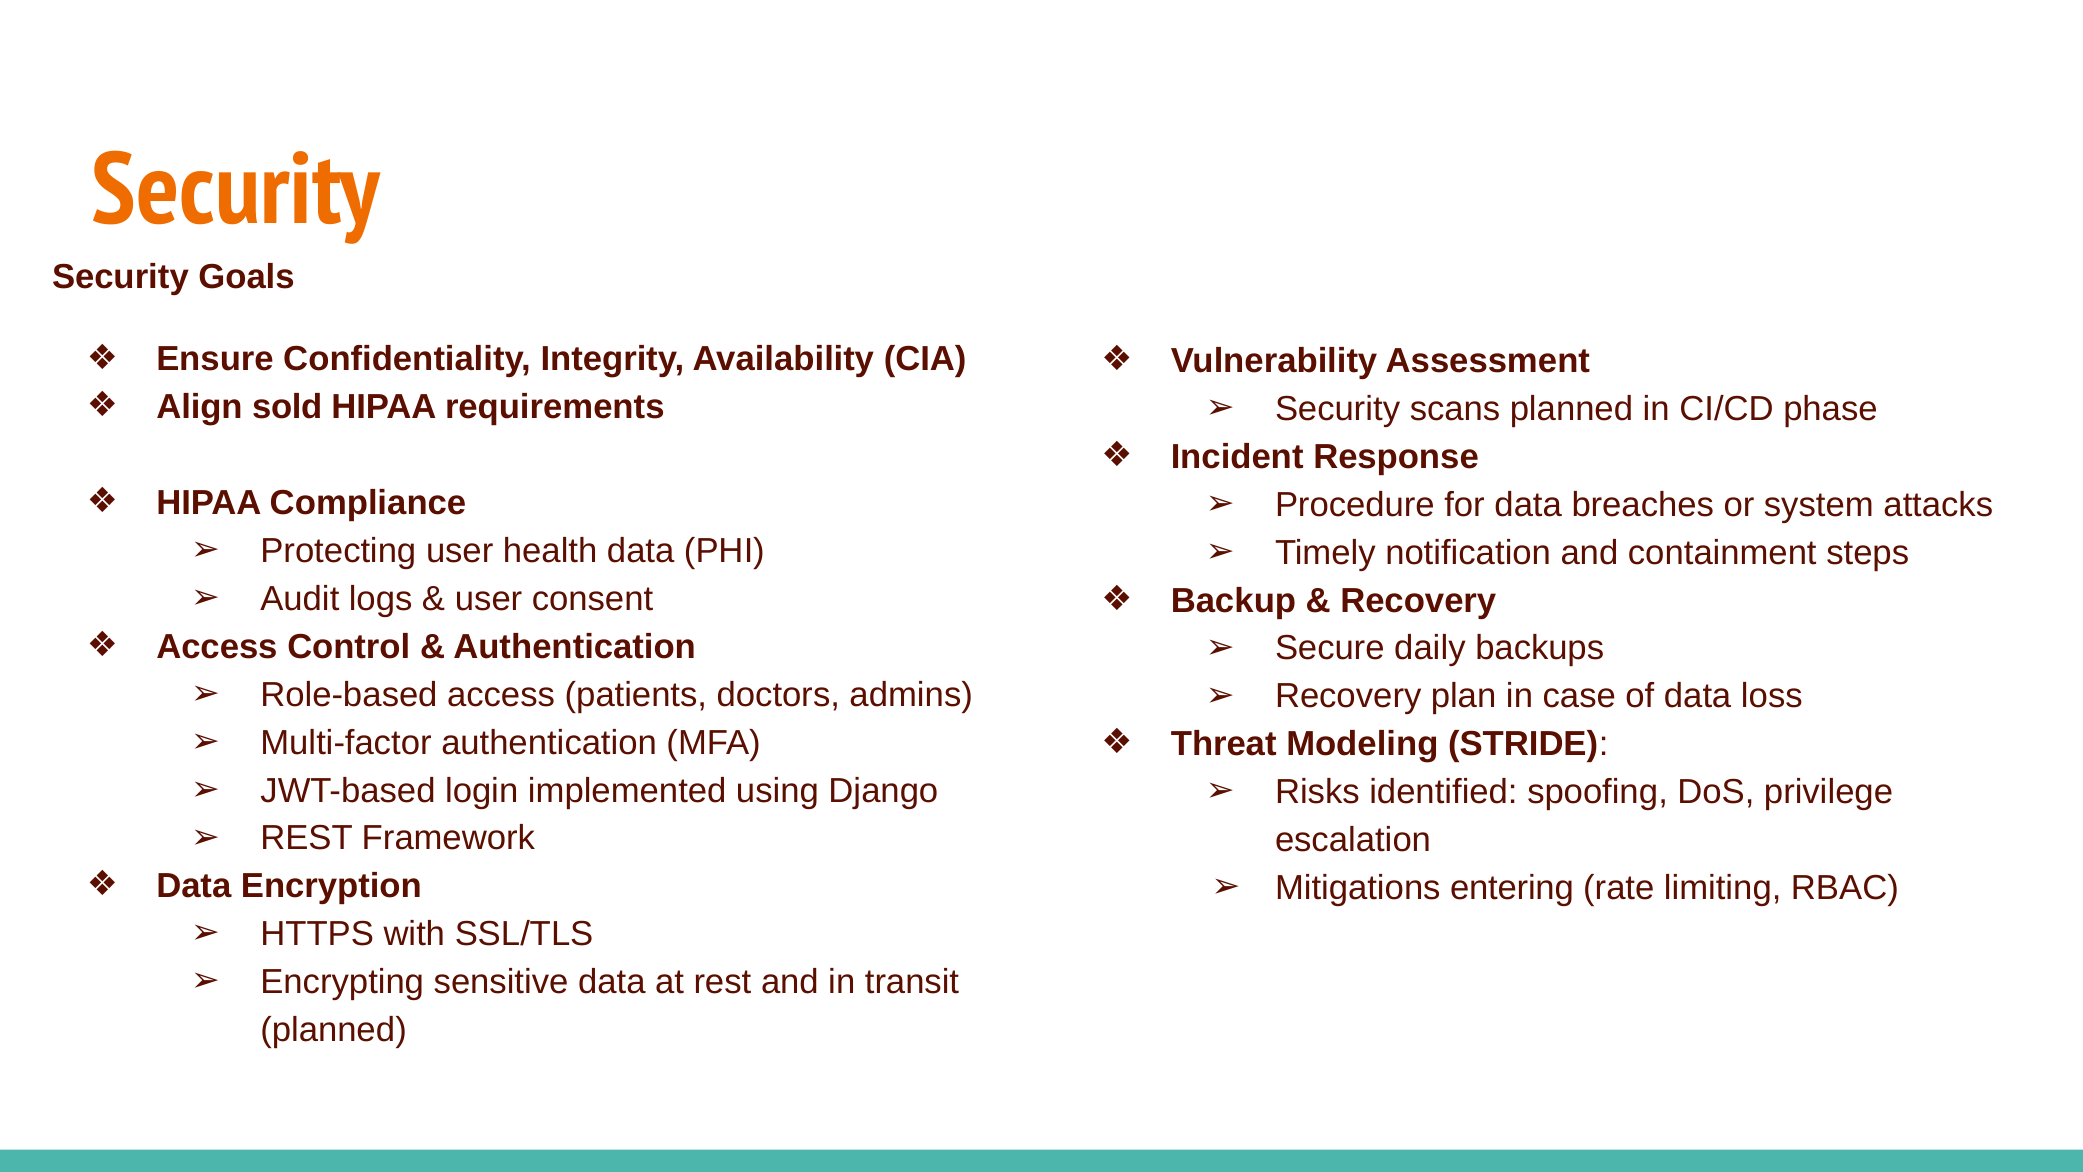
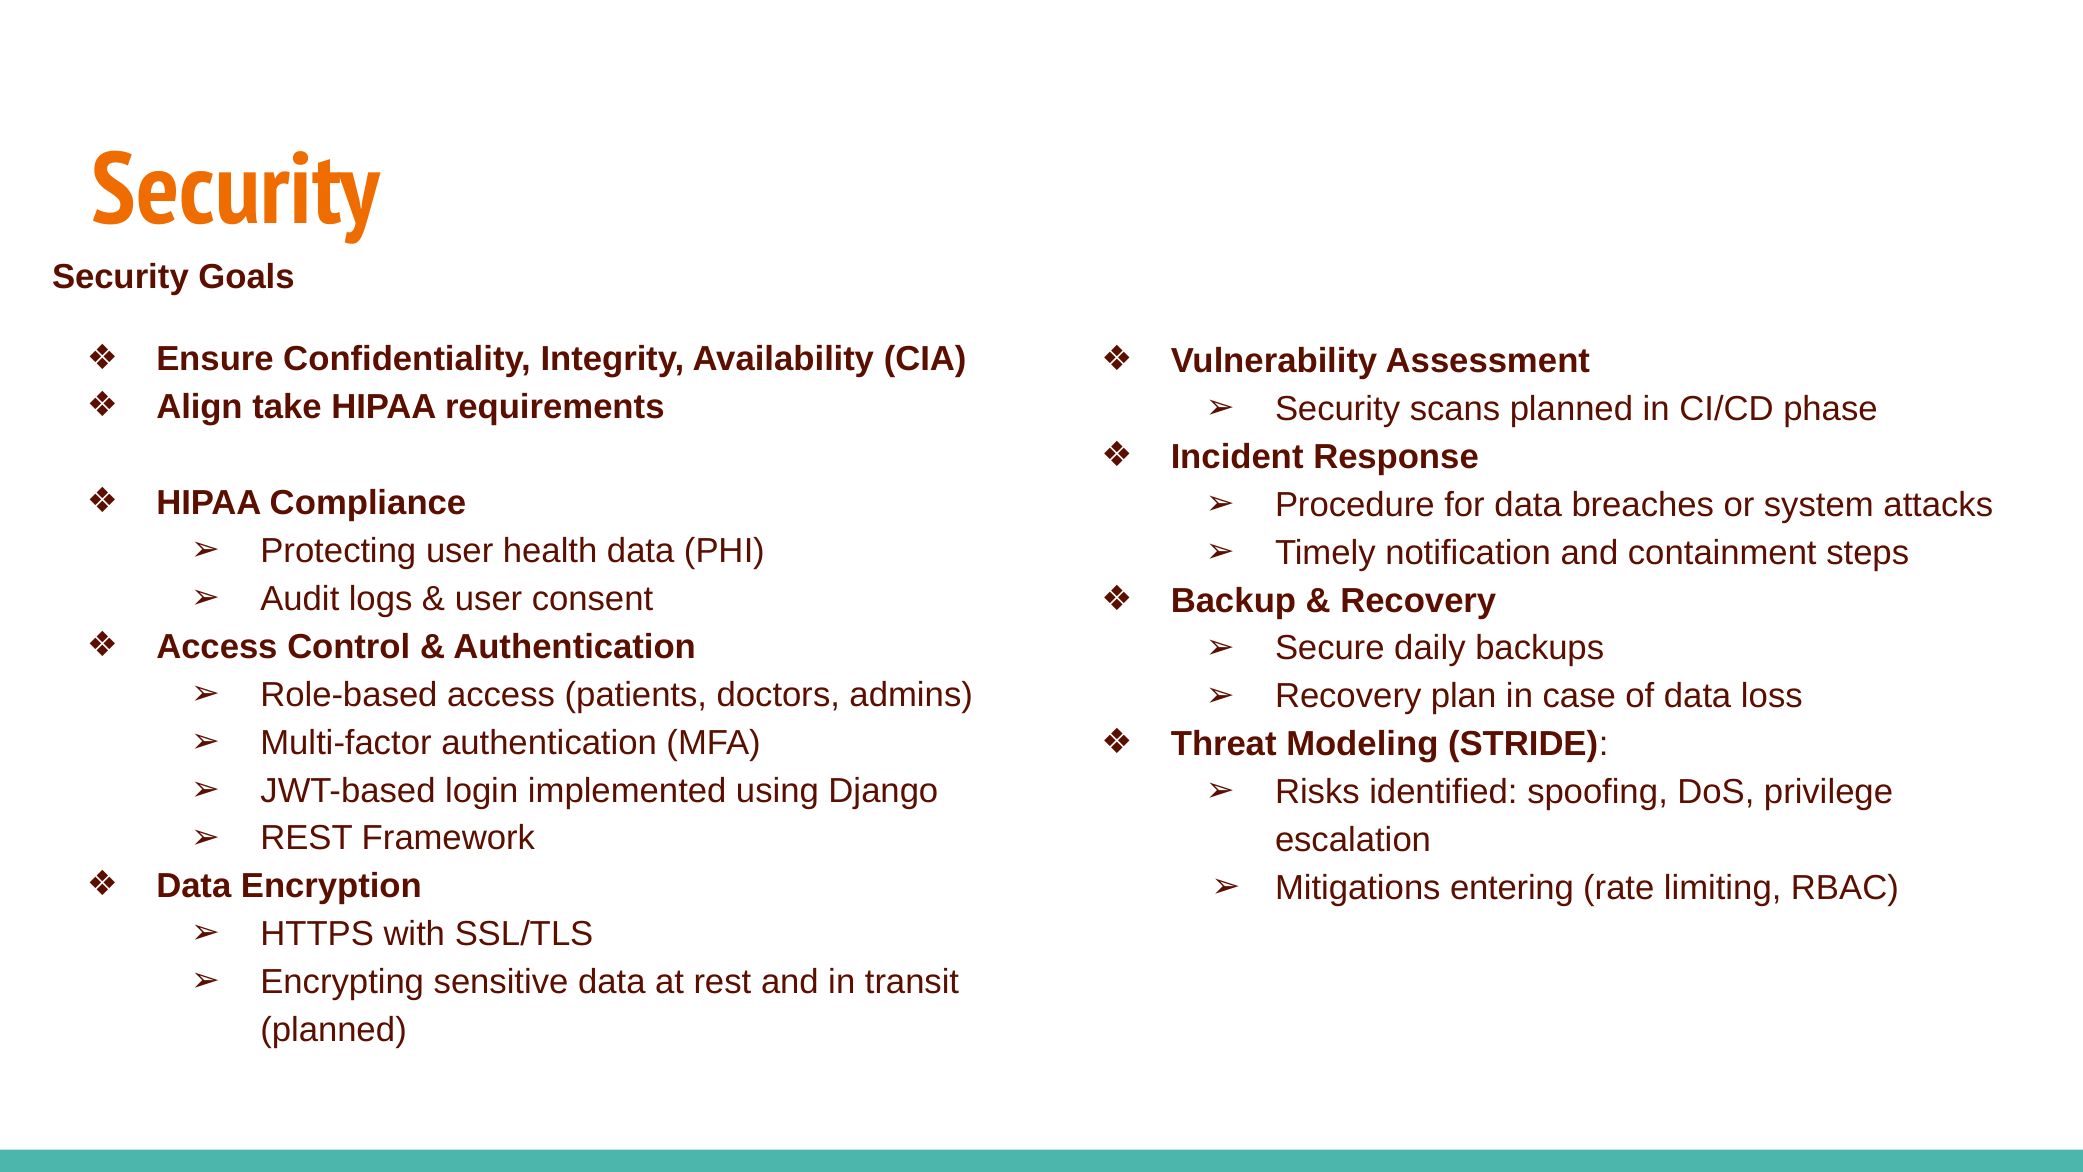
sold: sold -> take (287, 407)
